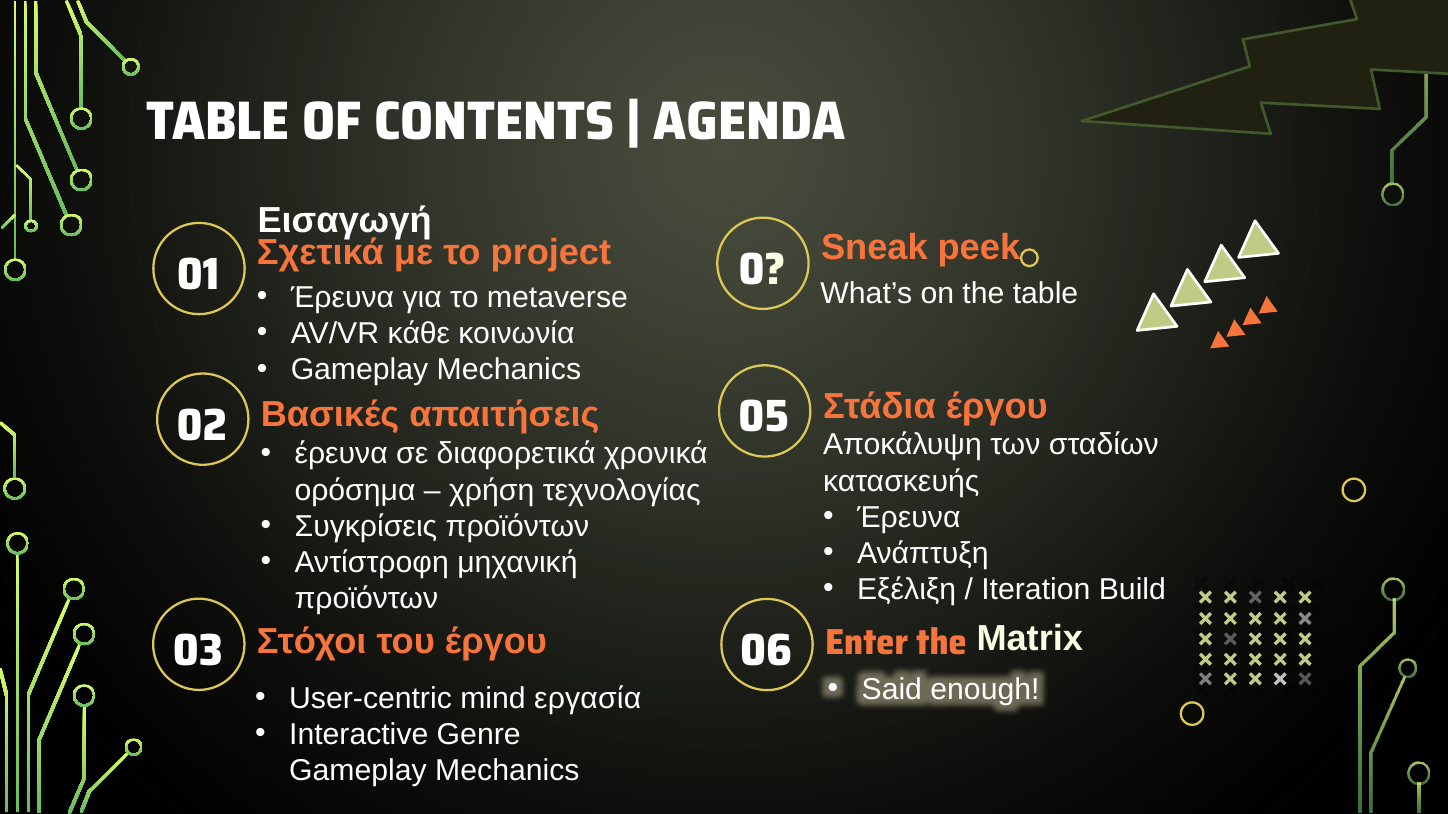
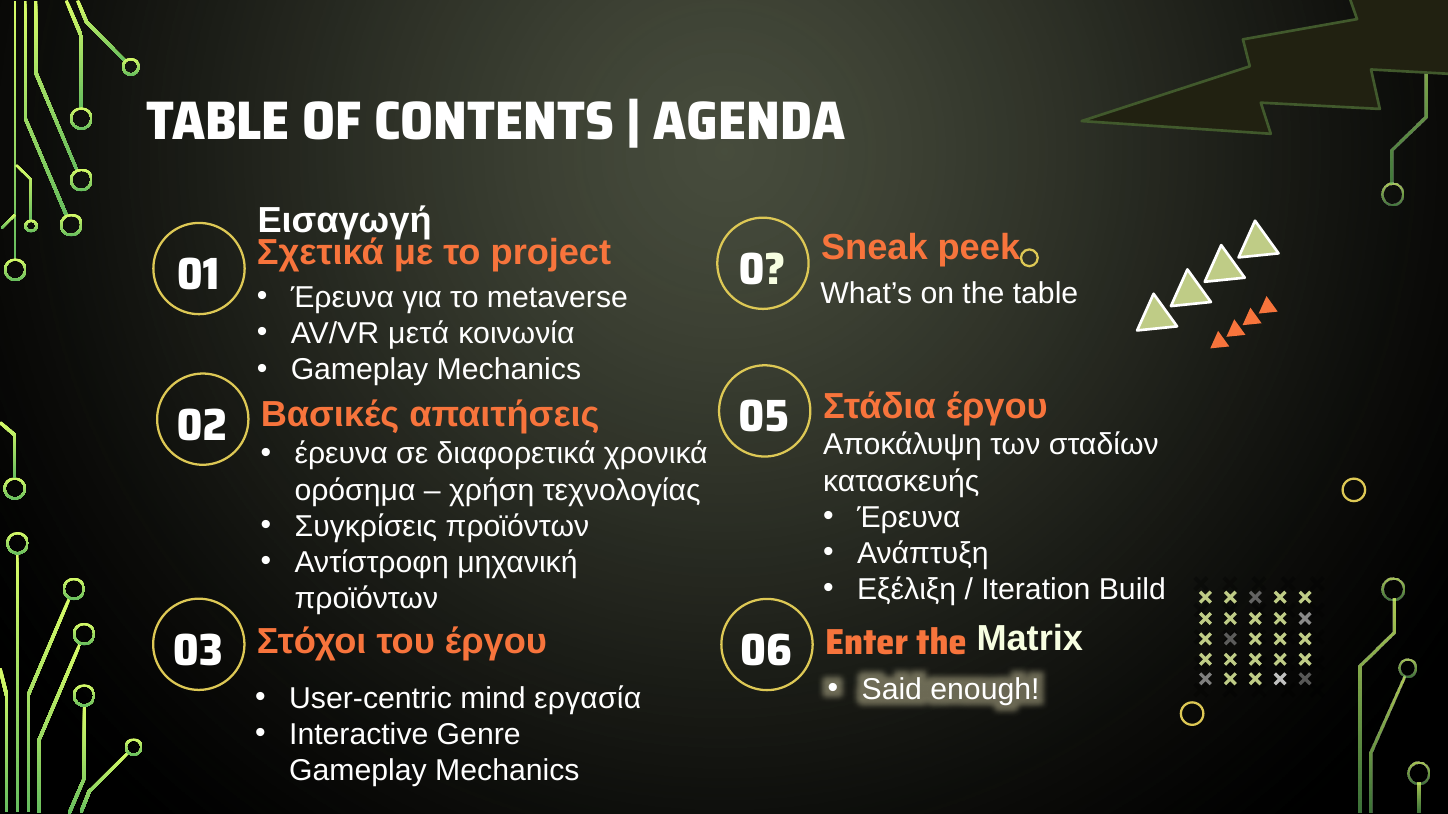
κάθε: κάθε -> μετά (419, 334)
